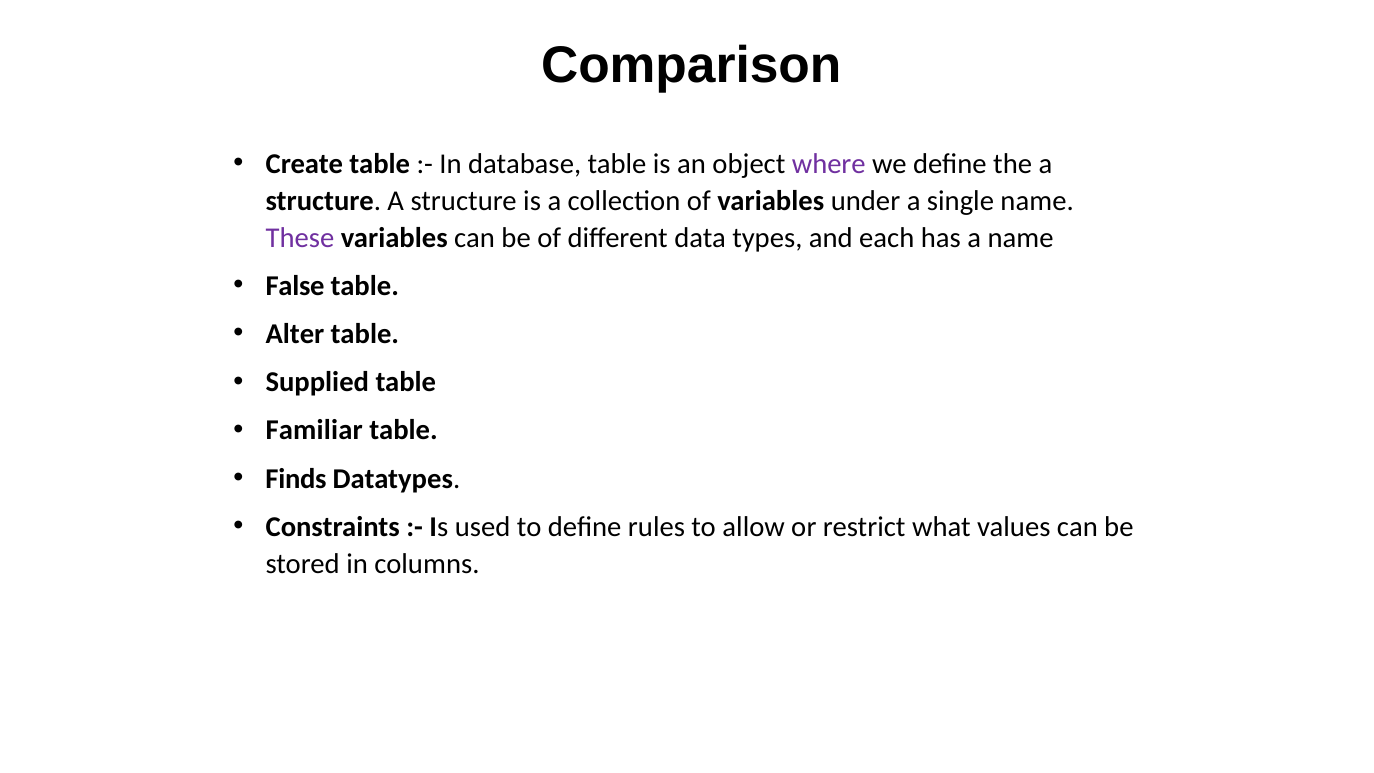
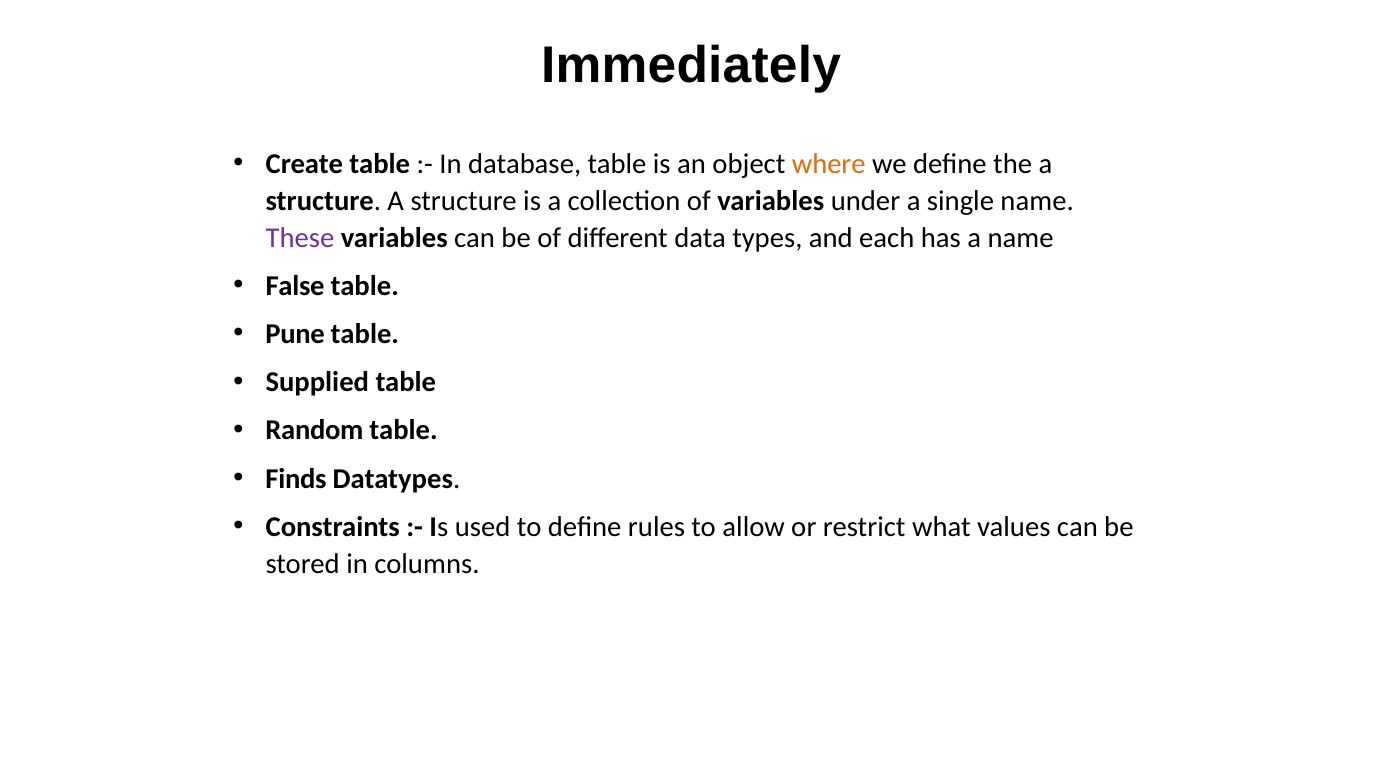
Comparison: Comparison -> Immediately (691, 65)
where colour: purple -> orange (829, 164)
Alter: Alter -> Pune (295, 334)
Familiar: Familiar -> Random (314, 430)
